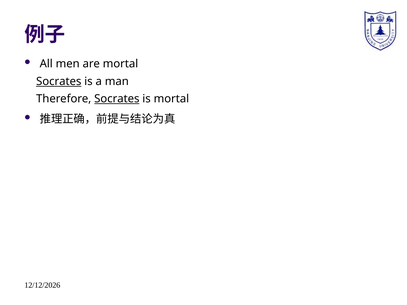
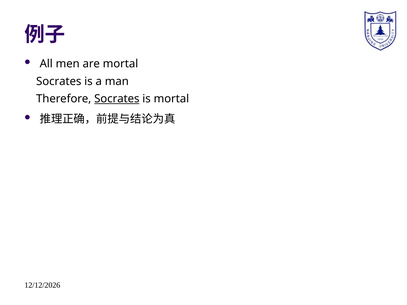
Socrates underline: present -> none (59, 81)
